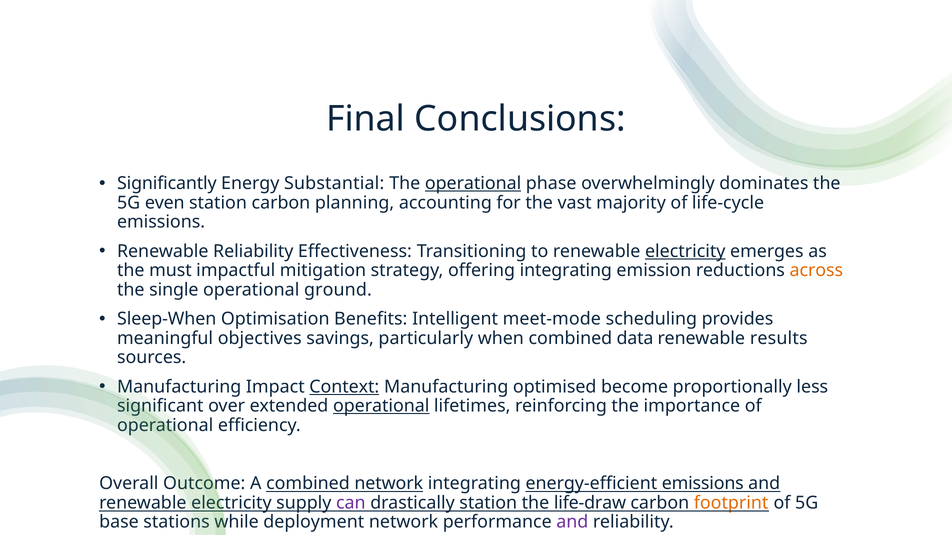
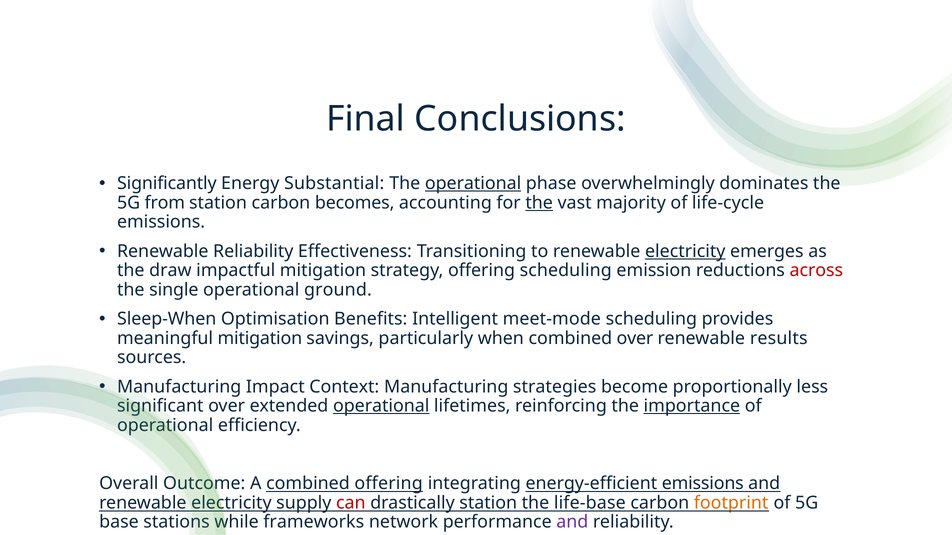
even: even -> from (165, 203)
planning: planning -> becomes (355, 203)
the underline: none -> present (539, 203)
must: must -> draw (170, 271)
offering integrating: integrating -> scheduling (566, 271)
across colour: orange -> red (816, 271)
meaningful objectives: objectives -> mitigation (260, 338)
combined data: data -> over (635, 338)
Context underline: present -> none (344, 387)
optimised: optimised -> strategies (555, 387)
importance underline: none -> present (692, 406)
combined network: network -> offering (389, 484)
can colour: purple -> red (351, 503)
life-draw: life-draw -> life-base (590, 503)
deployment: deployment -> frameworks (314, 522)
